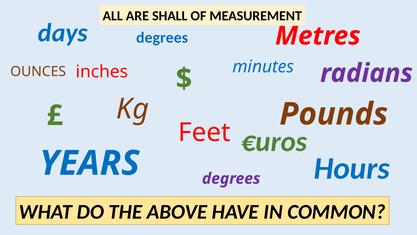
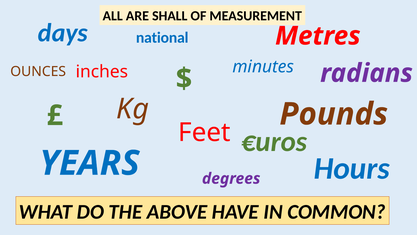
degrees: degrees -> national (162, 38)
